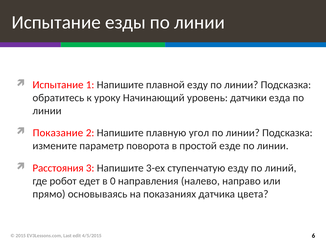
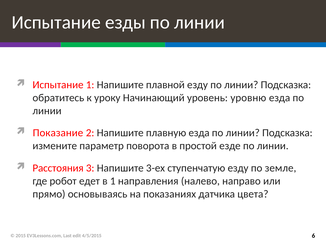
датчики: датчики -> уровню (248, 98)
плавную угол: угол -> езда (199, 133)
линий: линий -> земле (281, 168)
в 0: 0 -> 1 (113, 181)
